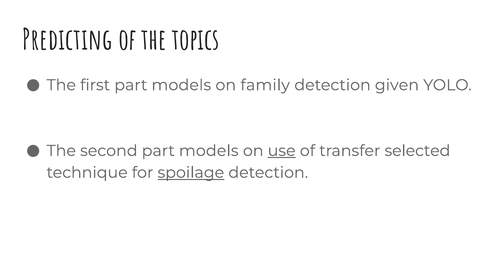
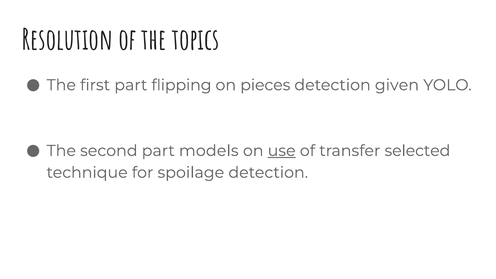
Predicting: Predicting -> Resolution (67, 40)
first part models: models -> flipping (181, 85)
family: family -> pieces (265, 85)
spoilage underline: present -> none (191, 173)
